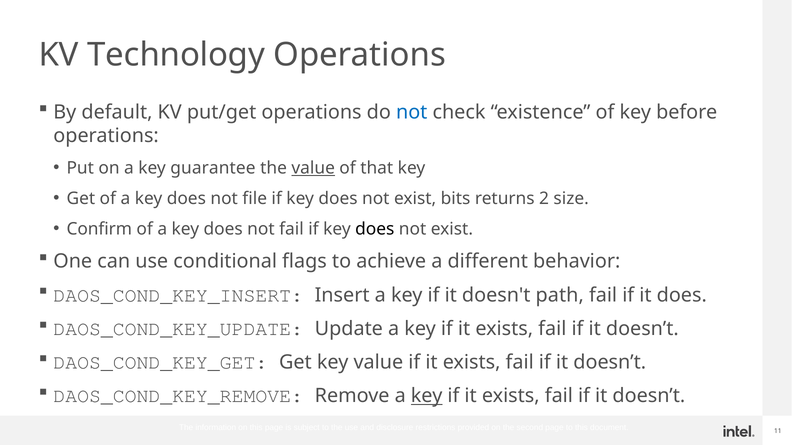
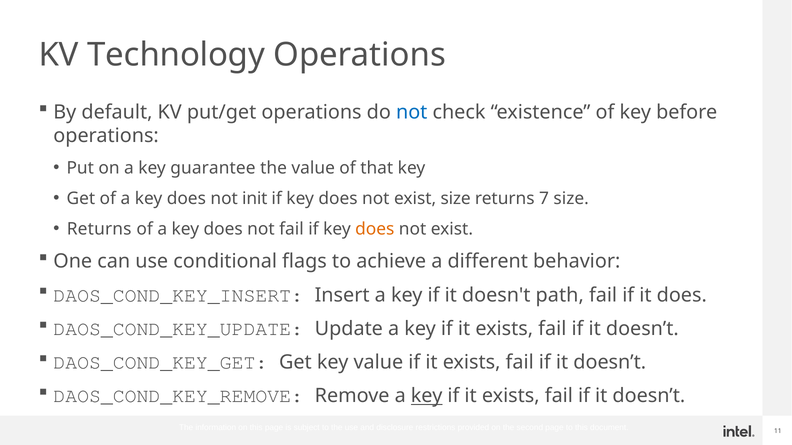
value underline: present -> none (313, 168)
file: file -> init (255, 199)
exist bits: bits -> size (456, 199)
2: 2 -> 7 (544, 199)
Confirm: Confirm -> Returns (99, 229)
does colour: black -> orange (375, 229)
